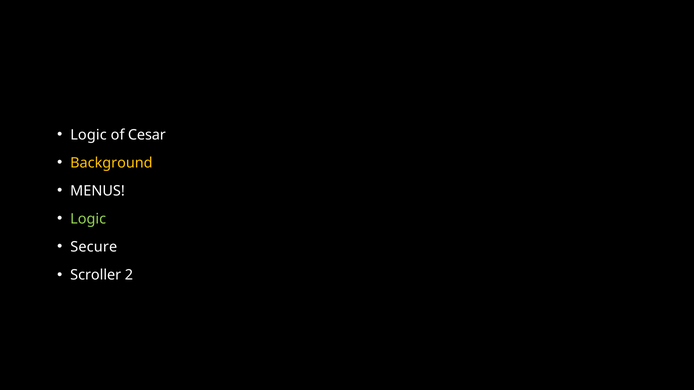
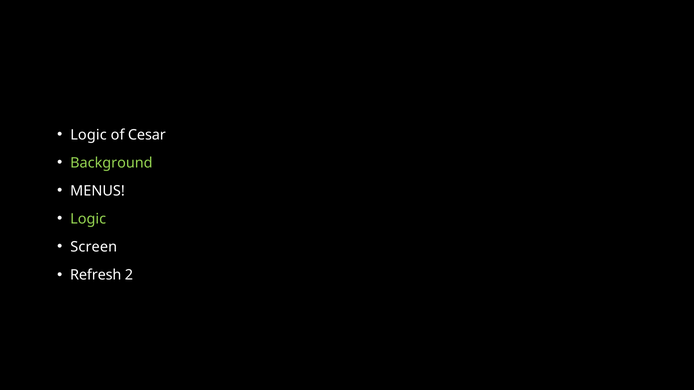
Background colour: yellow -> light green (111, 163)
Secure: Secure -> Screen (94, 247)
Scroller: Scroller -> Refresh (96, 275)
